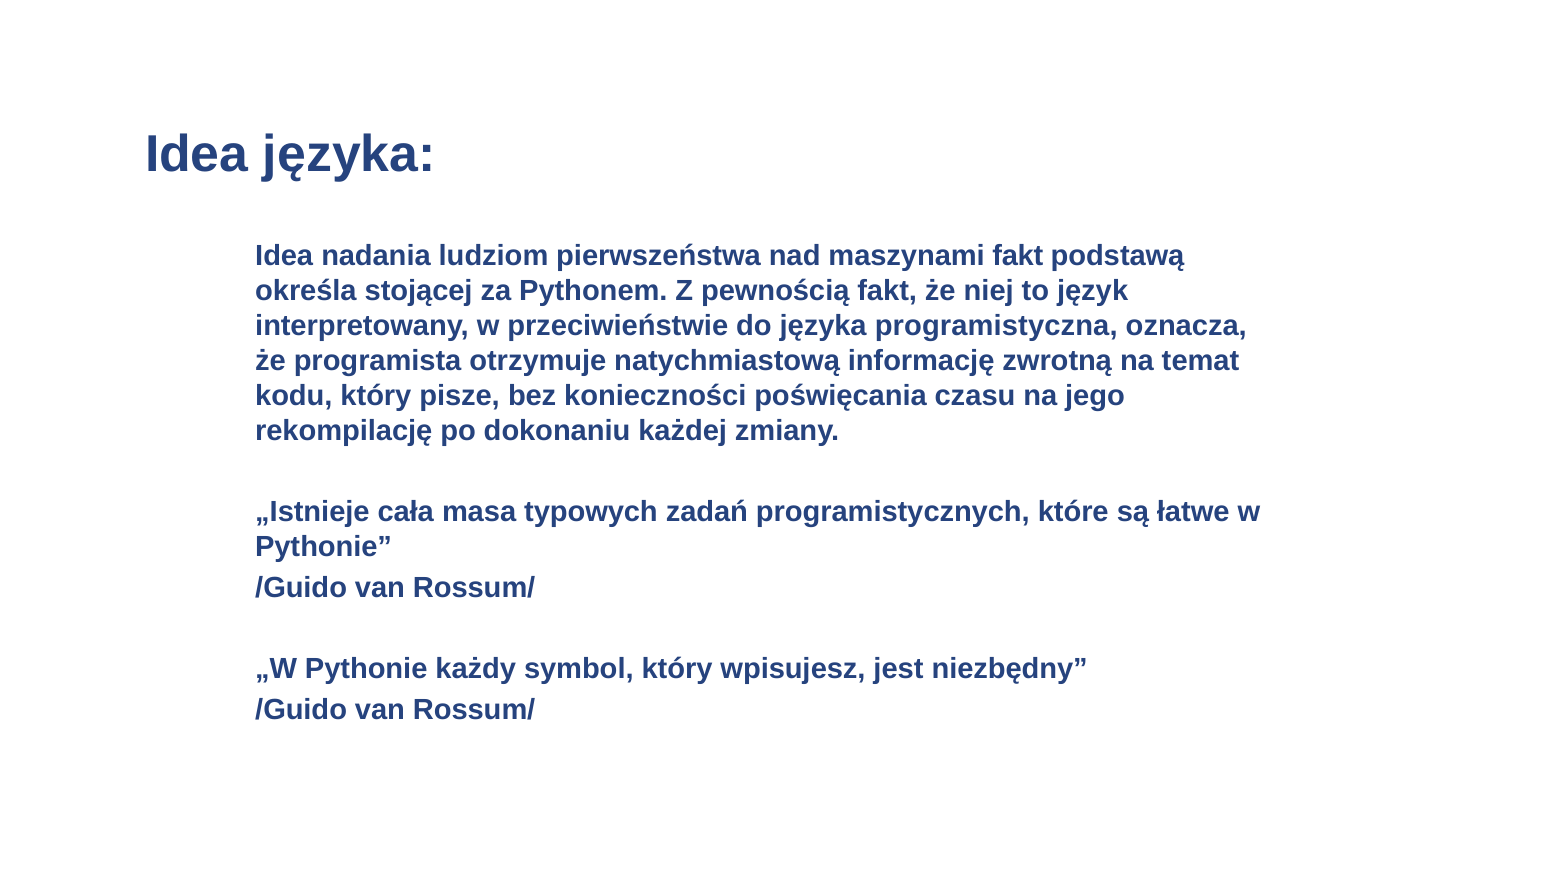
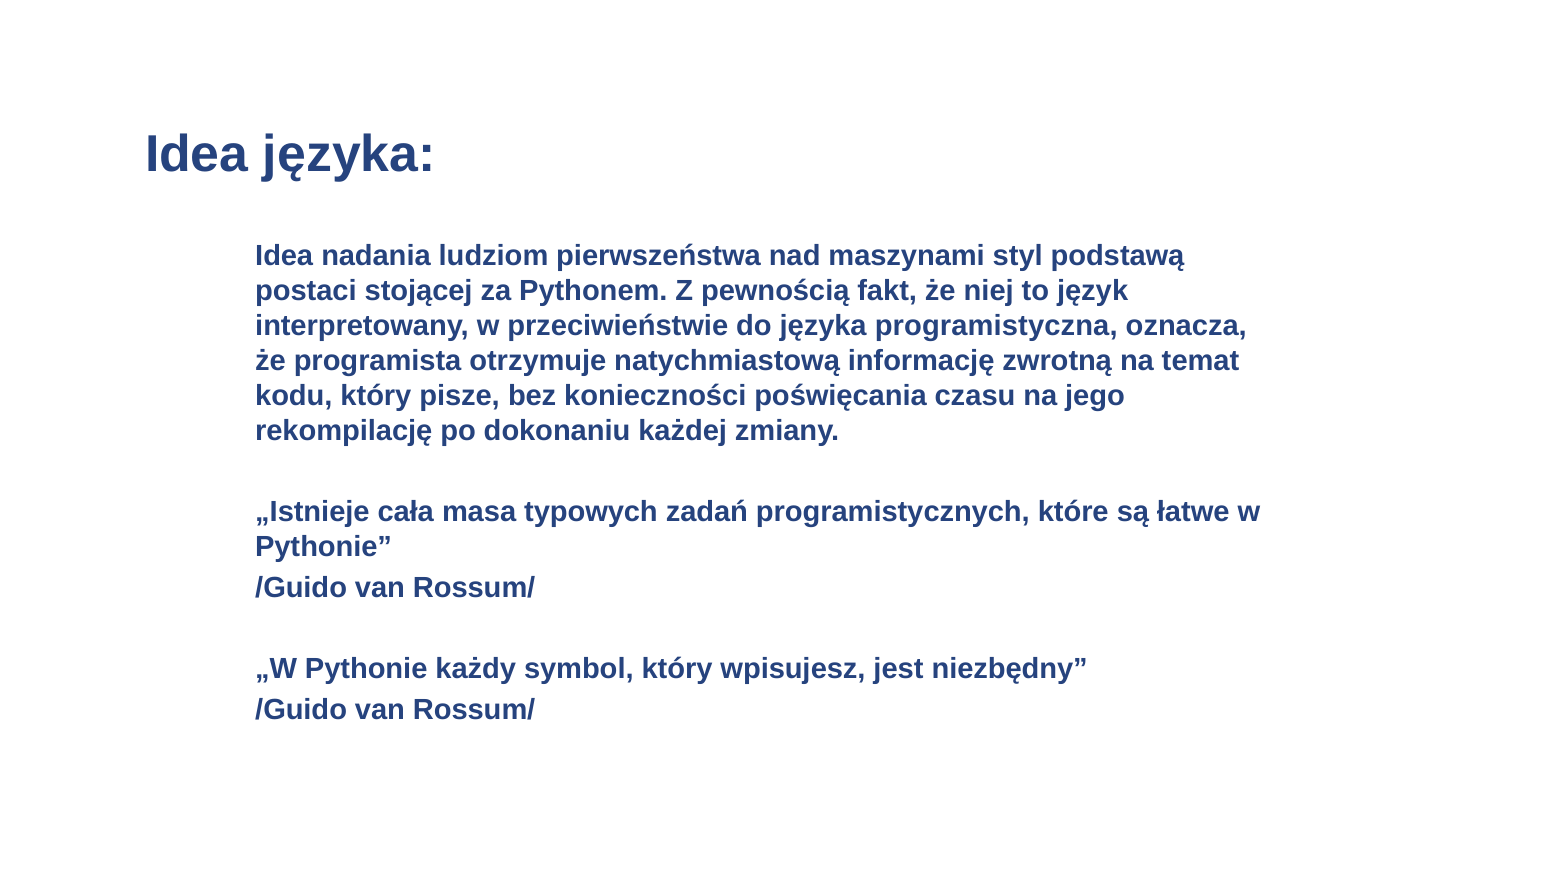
maszynami fakt: fakt -> styl (1018, 256)
określa: określa -> postaci (306, 291)
